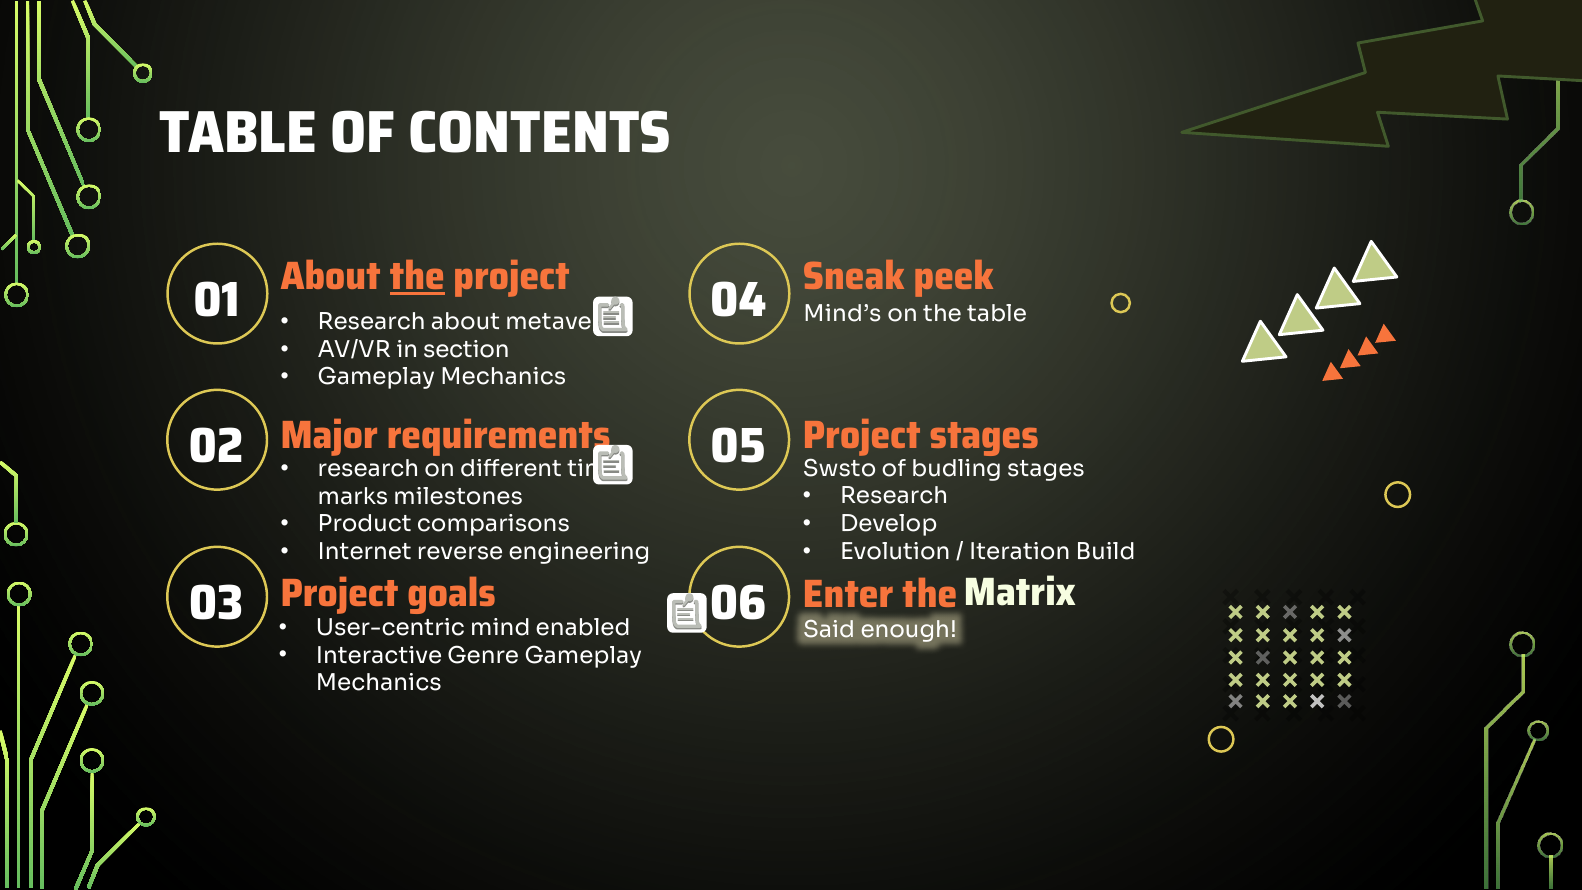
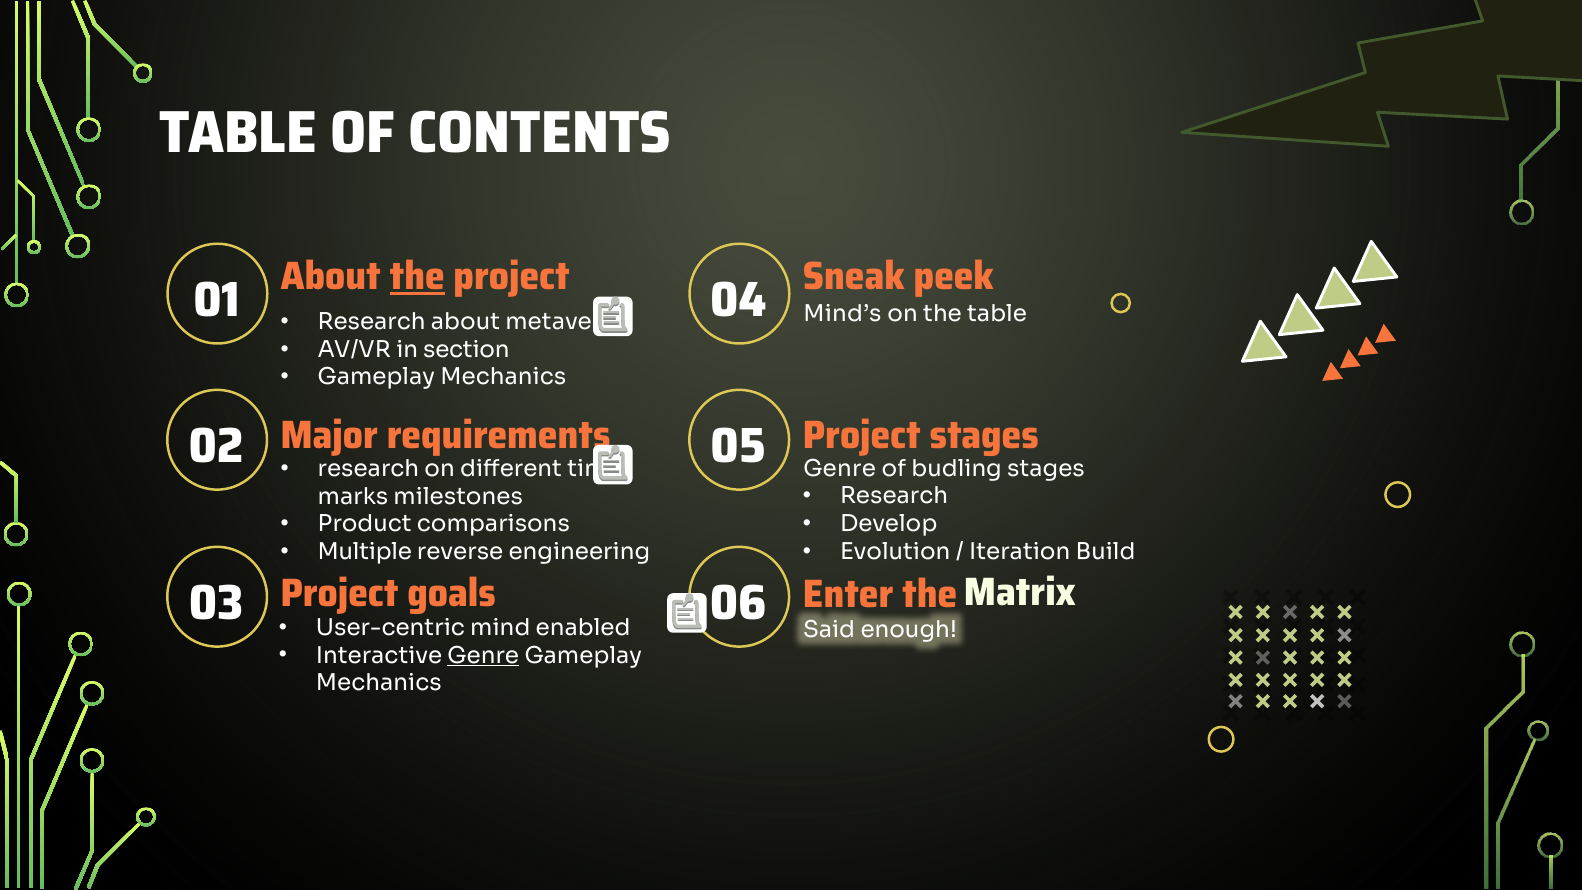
Swsto: Swsto -> Genre (840, 469)
Internet: Internet -> Multiple (365, 552)
Genre underline: none -> present (483, 655)
